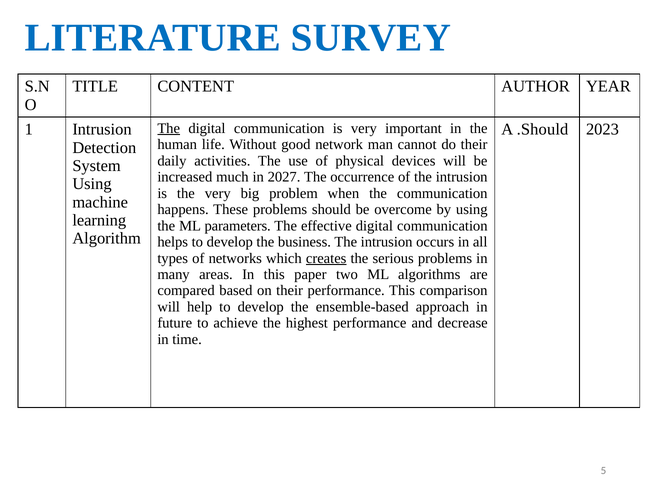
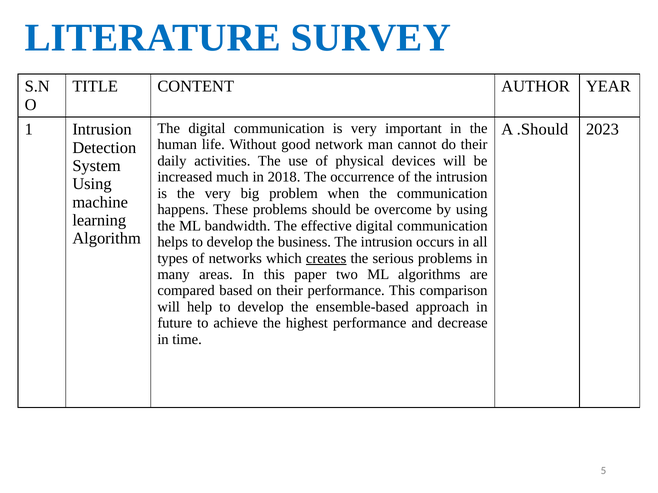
The underline: present -> none (169, 129)
2027: 2027 -> 2018 (284, 177)
parameters: parameters -> bandwidth (238, 226)
